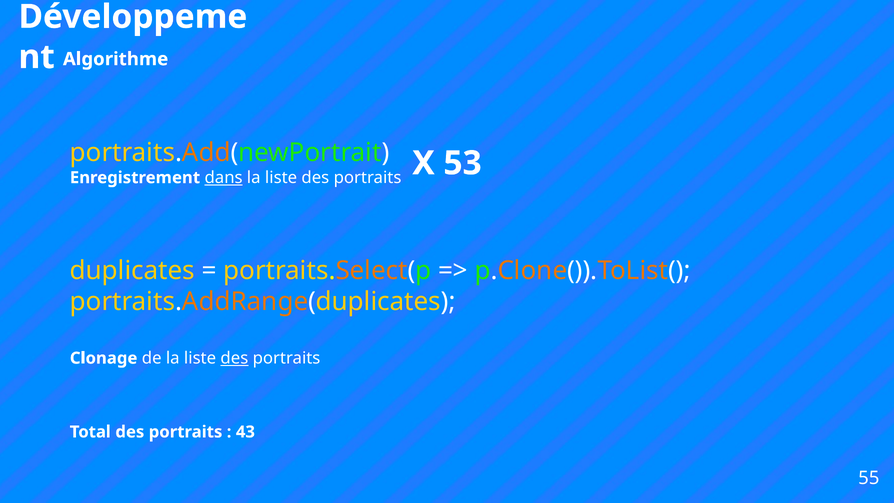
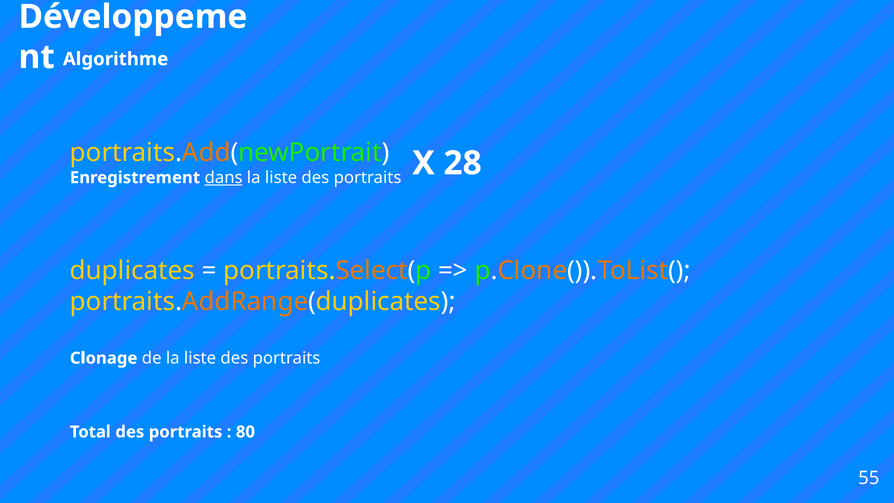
53: 53 -> 28 (463, 163)
des underline: present -> none (234, 358)
43: 43 -> 80 (245, 432)
